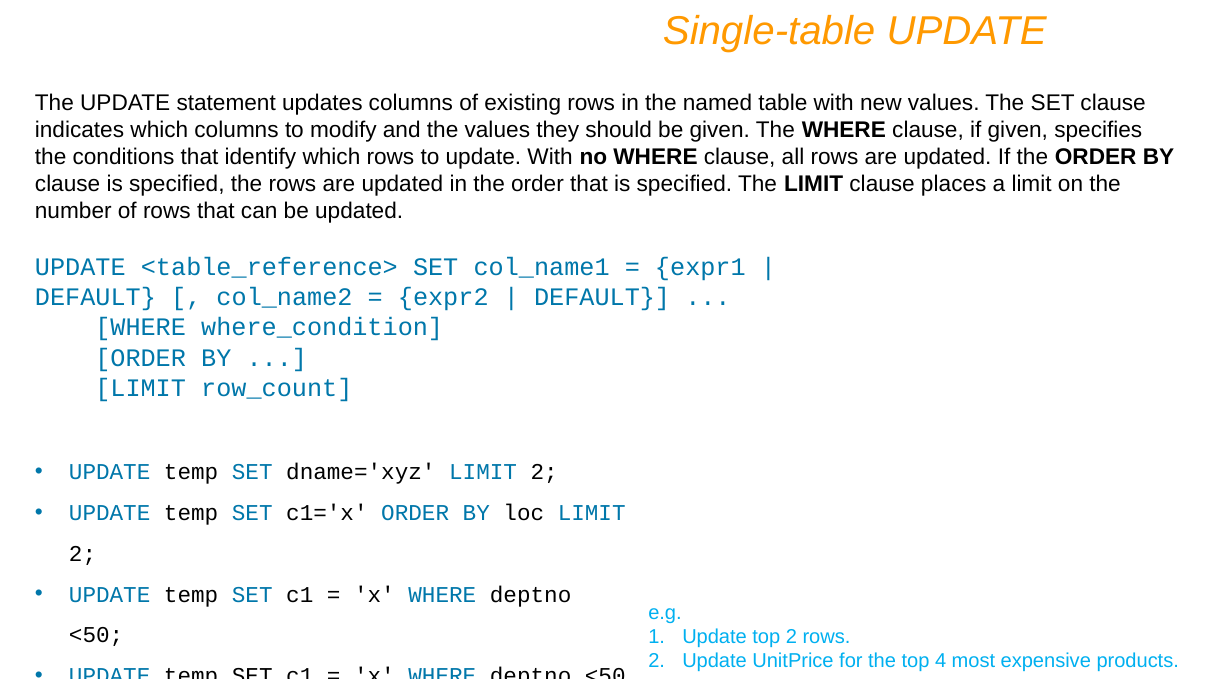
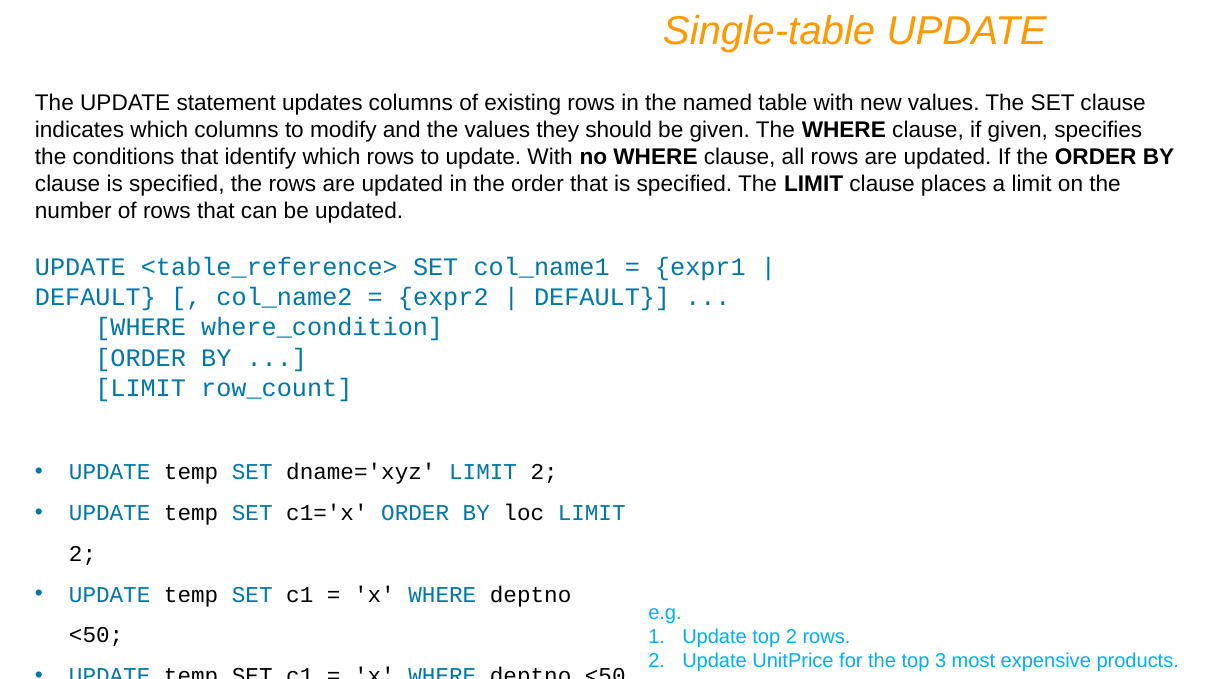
4: 4 -> 3 (941, 661)
